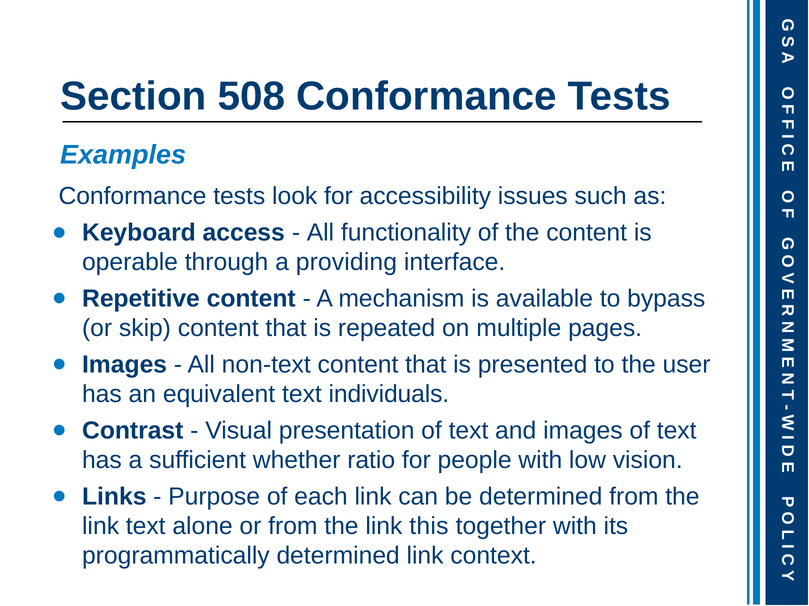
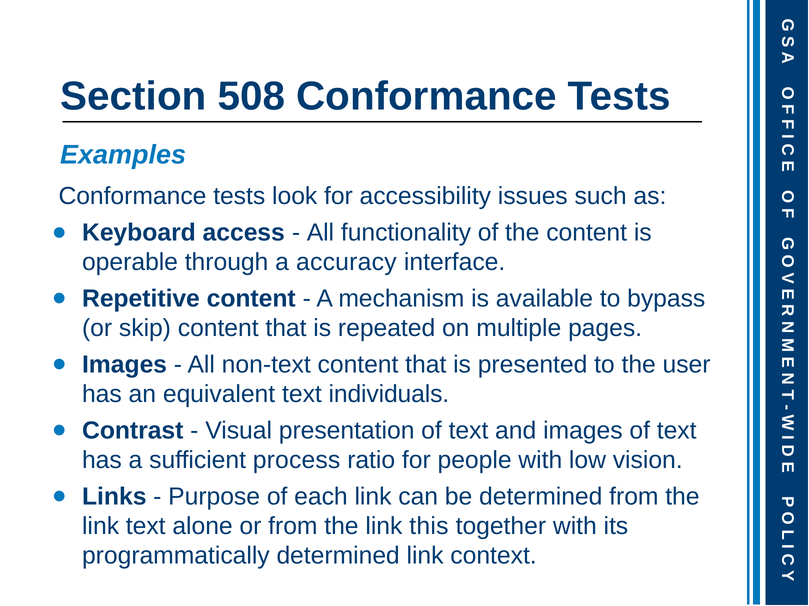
providing: providing -> accuracy (346, 263)
whether: whether -> process (297, 461)
